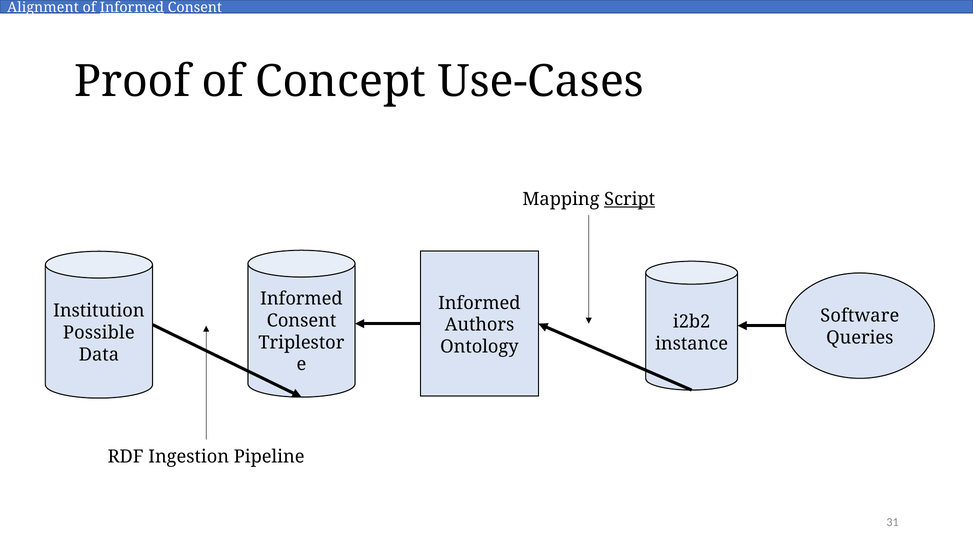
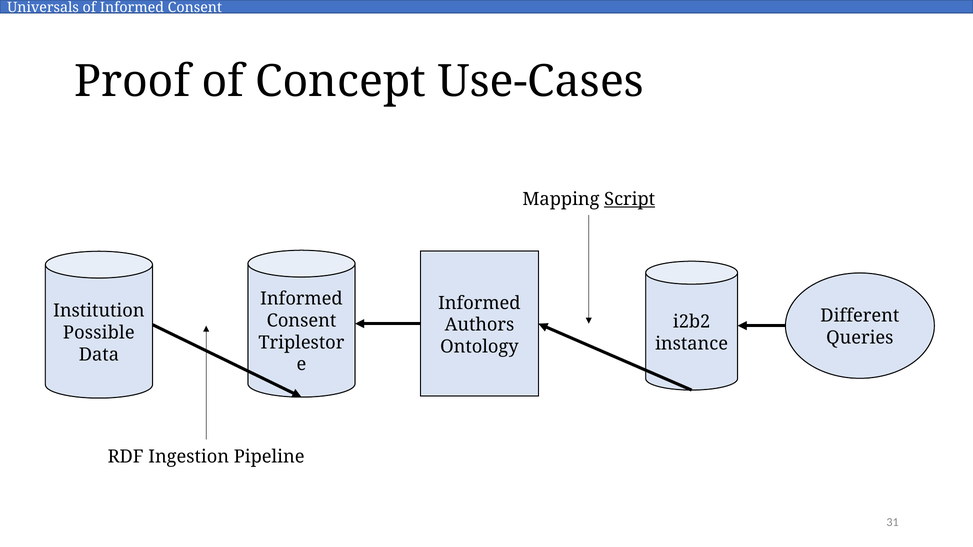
Alignment: Alignment -> Universals (43, 7)
Informed underline: present -> none (132, 7)
Software: Software -> Different (860, 316)
